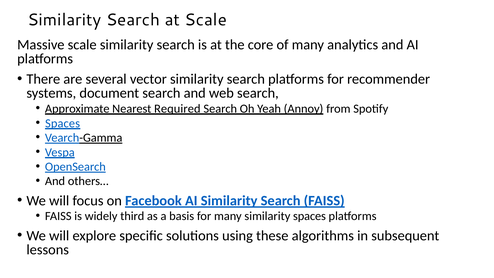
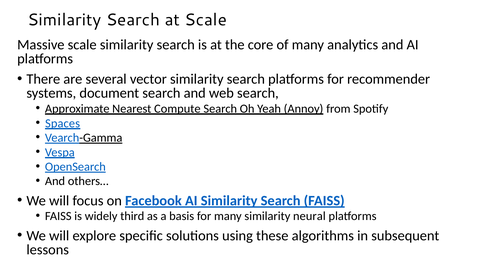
Required: Required -> Compute (177, 109)
similarity spaces: spaces -> neural (309, 216)
